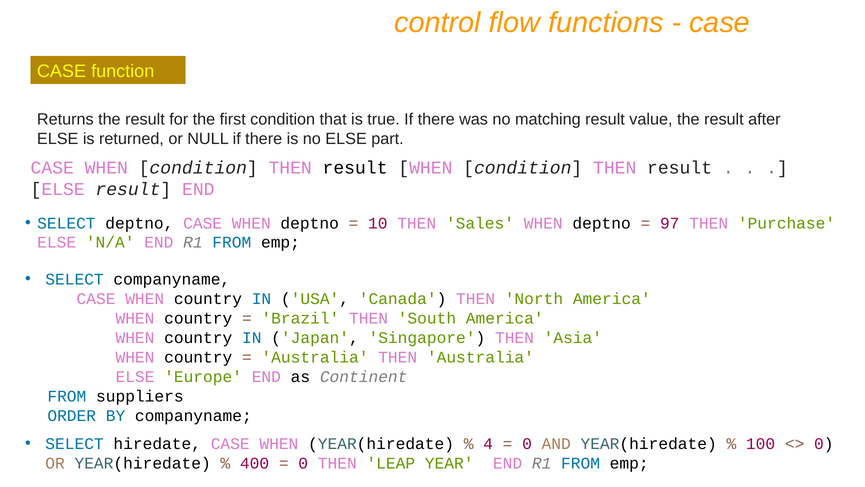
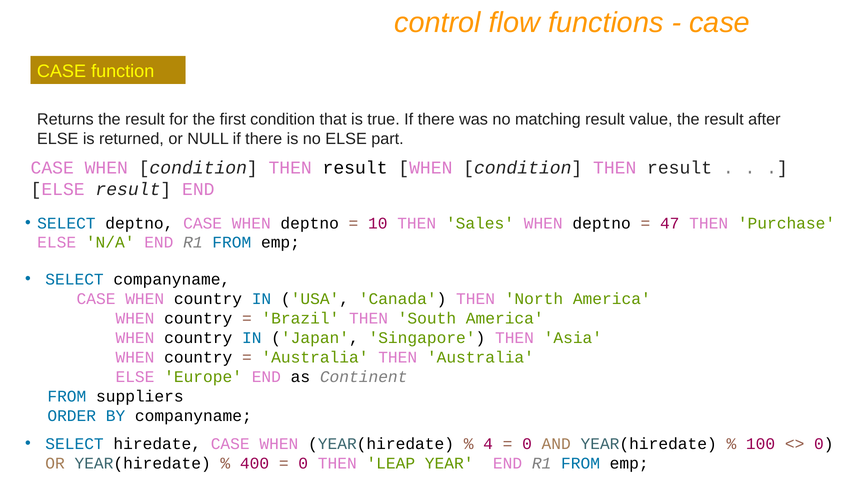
97: 97 -> 47 (670, 223)
